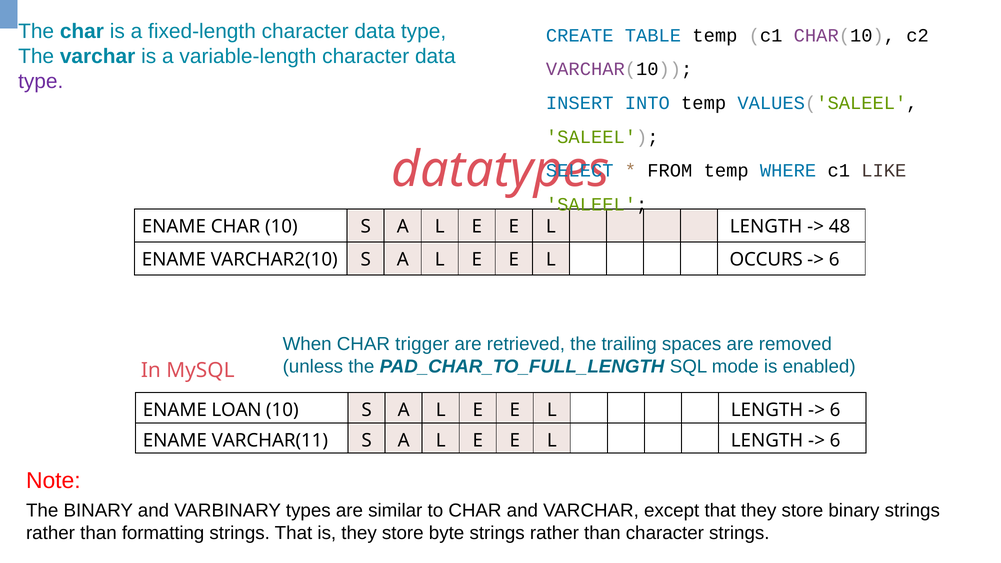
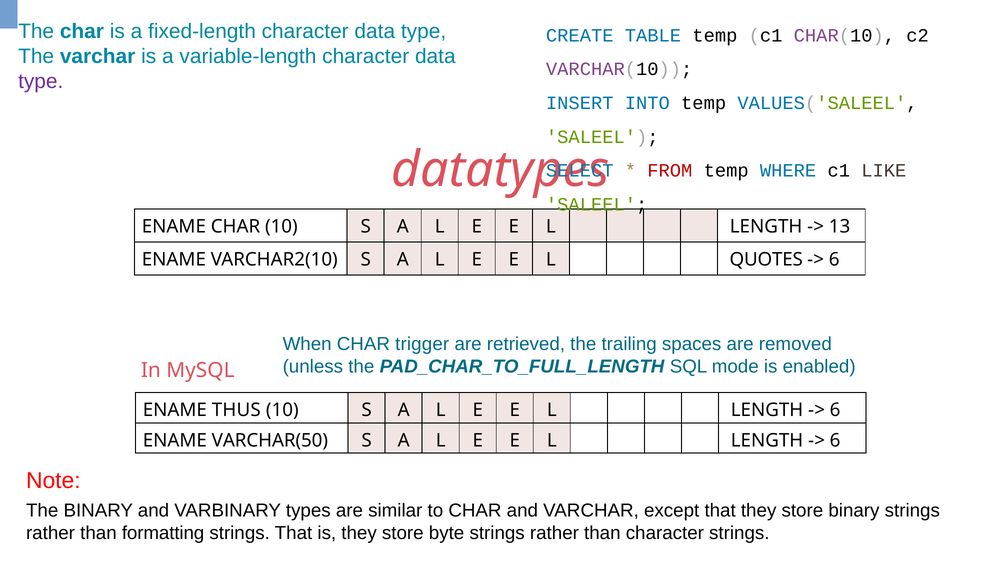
FROM colour: black -> red (670, 171)
48: 48 -> 13 (840, 227)
OCCURS: OCCURS -> QUOTES (766, 260)
LOAN: LOAN -> THUS (236, 410)
VARCHAR(11: VARCHAR(11 -> VARCHAR(50 (270, 441)
